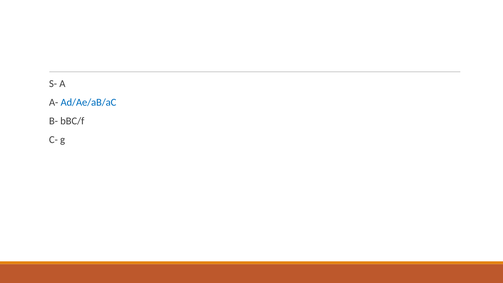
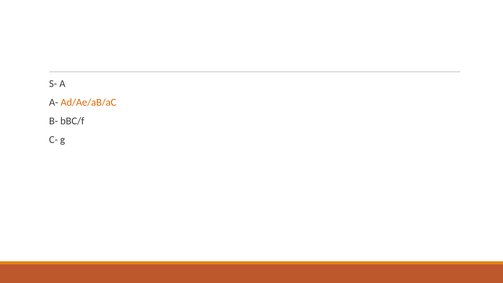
Ad/Ae/aB/aC colour: blue -> orange (88, 102)
